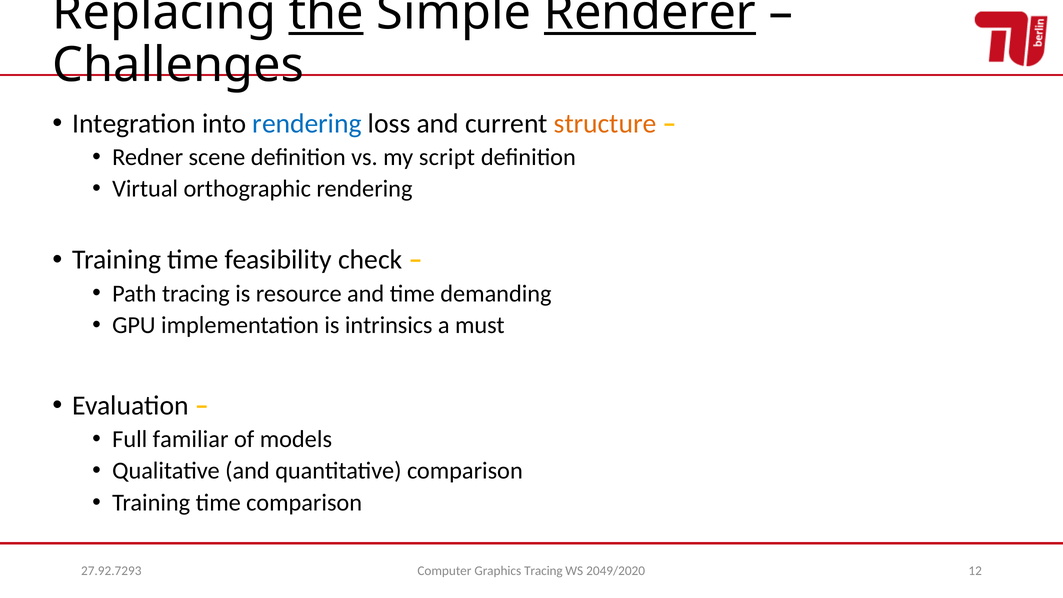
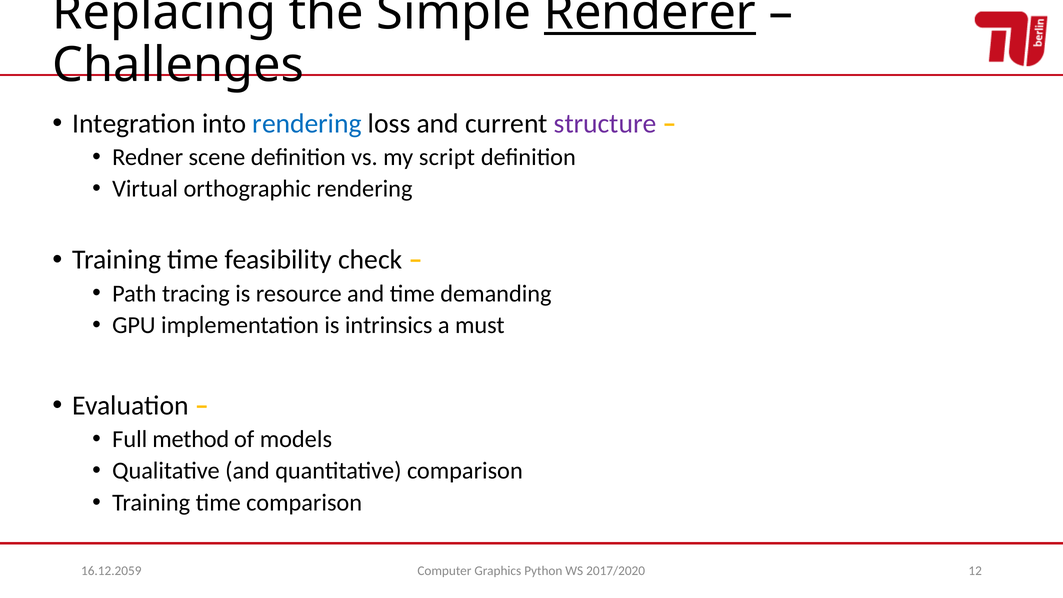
the underline: present -> none (326, 13)
structure colour: orange -> purple (605, 123)
familiar: familiar -> method (191, 439)
Graphics Tracing: Tracing -> Python (543, 571)
2049/2020: 2049/2020 -> 2017/2020 (616, 571)
27.92.7293: 27.92.7293 -> 16.12.2059 (111, 571)
